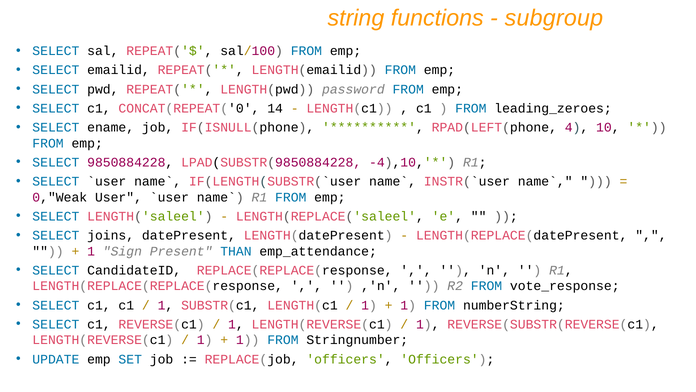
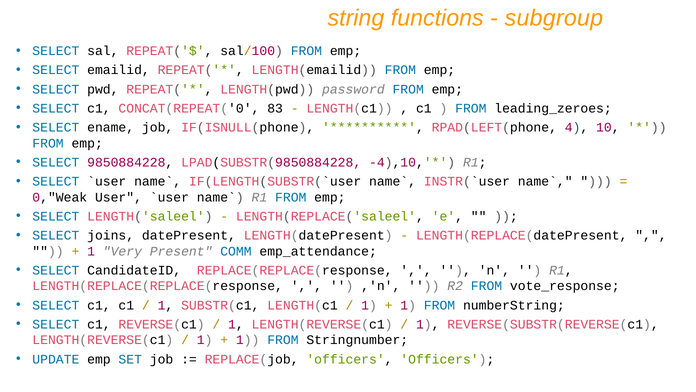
14: 14 -> 83 (275, 108)
Sign: Sign -> Very (122, 251)
THAN: THAN -> COMM (236, 251)
